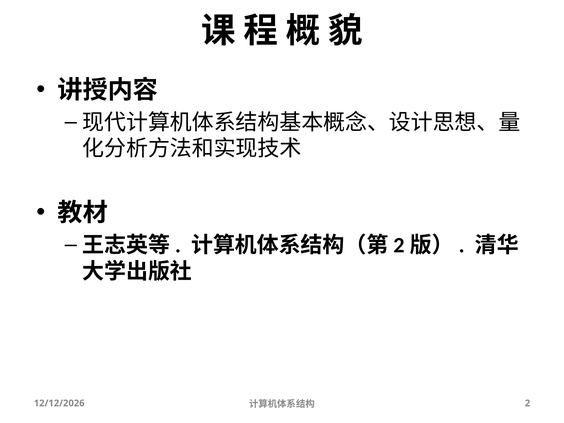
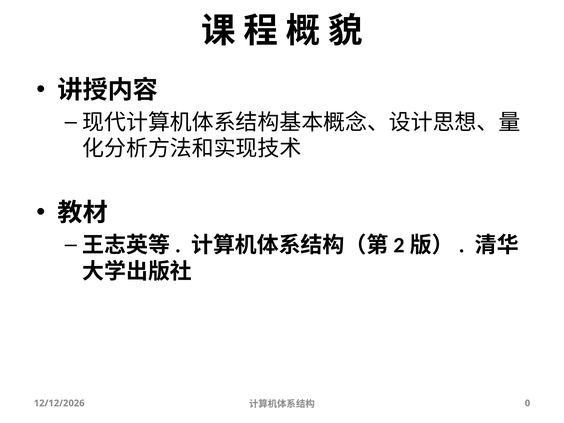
2: 2 -> 0 (527, 403)
